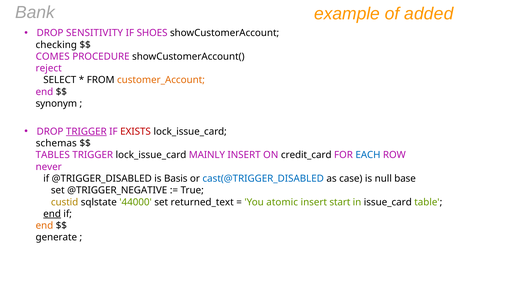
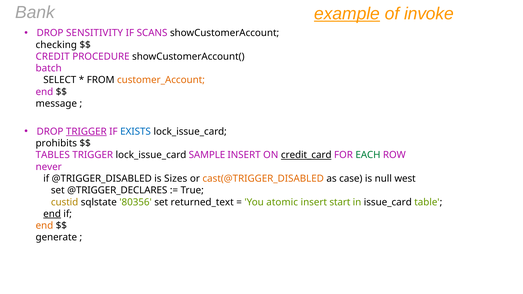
example underline: none -> present (347, 14)
added: added -> invoke (429, 14)
SHOES: SHOES -> SCANS (152, 33)
COMES: COMES -> CREDIT (53, 57)
reject: reject -> batch (49, 68)
synonym: synonym -> message (56, 104)
EXISTS colour: red -> blue (136, 132)
schemas: schemas -> prohibits (56, 143)
MAINLY: MAINLY -> SAMPLE (207, 155)
credit_card underline: none -> present (306, 155)
EACH colour: blue -> green (368, 155)
Basis: Basis -> Sizes (176, 179)
cast(@TRIGGER_DISABLED colour: blue -> orange (263, 179)
base: base -> west (405, 179)
@TRIGGER_NEGATIVE: @TRIGGER_NEGATIVE -> @TRIGGER_DECLARES (117, 190)
44000: 44000 -> 80356 (136, 202)
